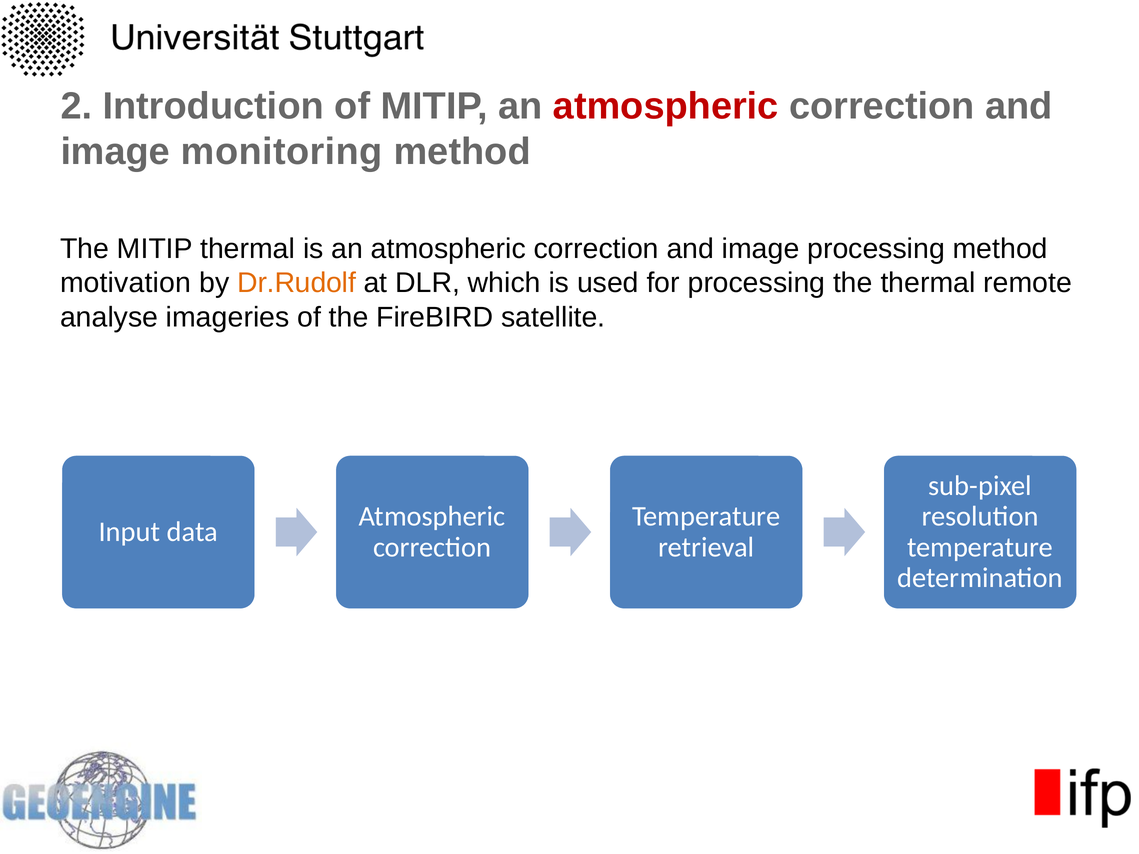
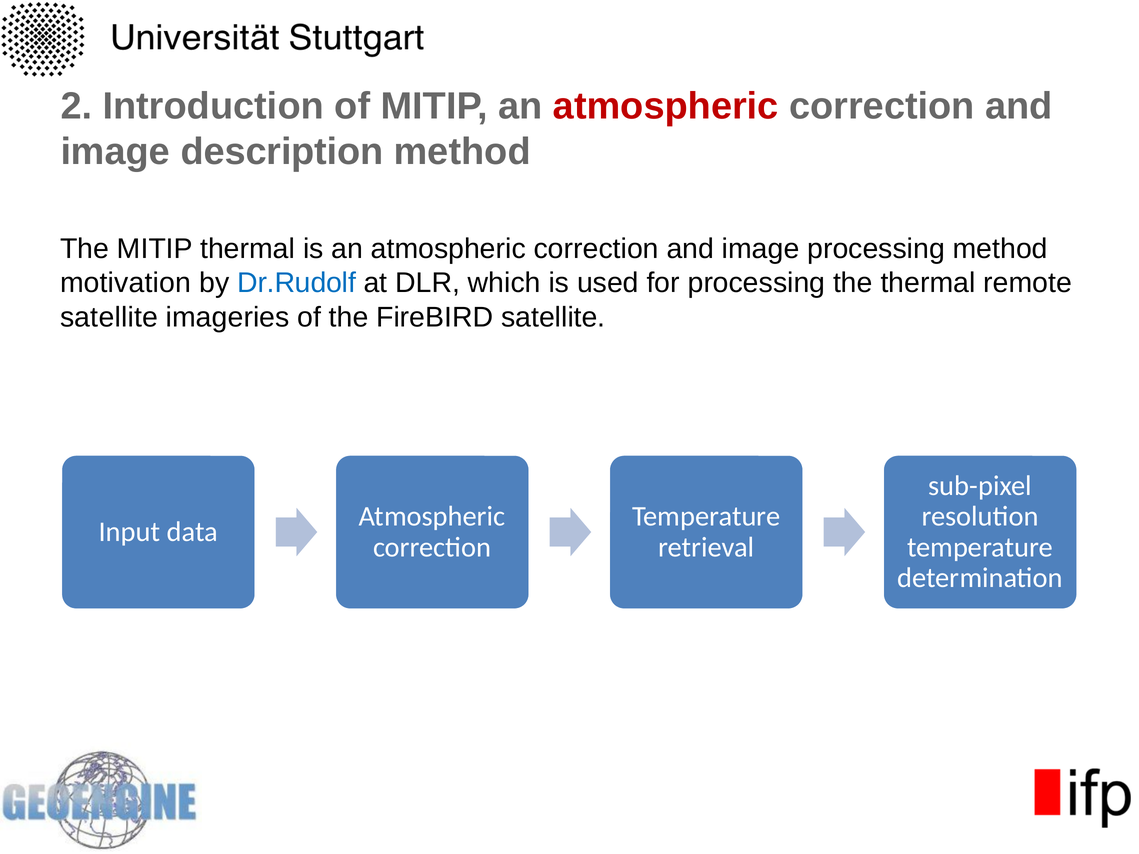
monitoring: monitoring -> description (282, 152)
Dr.Rudolf colour: orange -> blue (297, 283)
analyse: analyse -> satellite (109, 317)
